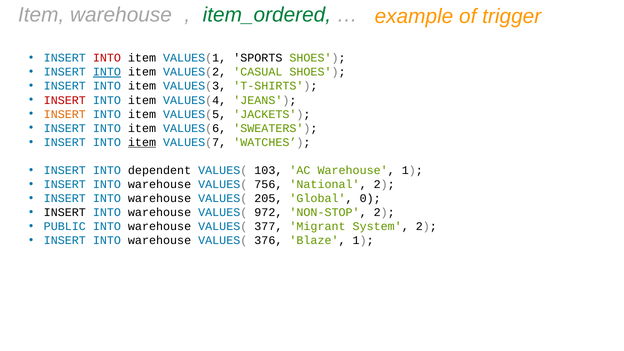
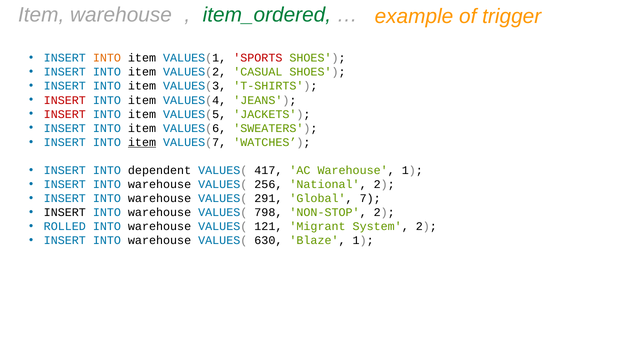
INTO colour: red -> orange (107, 58)
SPORTS colour: black -> red (258, 58)
INTO underline: present -> none (107, 72)
INSERT colour: orange -> red (65, 114)
103: 103 -> 417 (268, 170)
756: 756 -> 256 (268, 184)
205: 205 -> 291 (268, 198)
0: 0 -> 7 (370, 198)
972: 972 -> 798 (268, 212)
PUBLIC: PUBLIC -> ROLLED (65, 227)
377: 377 -> 121 (268, 227)
376: 376 -> 630 (268, 241)
